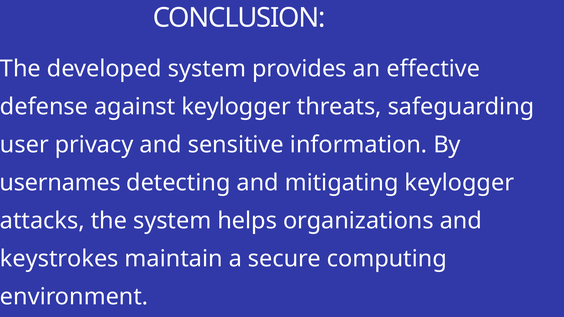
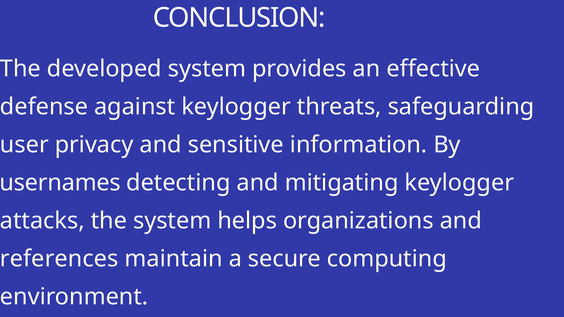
keystrokes: keystrokes -> references (59, 259)
